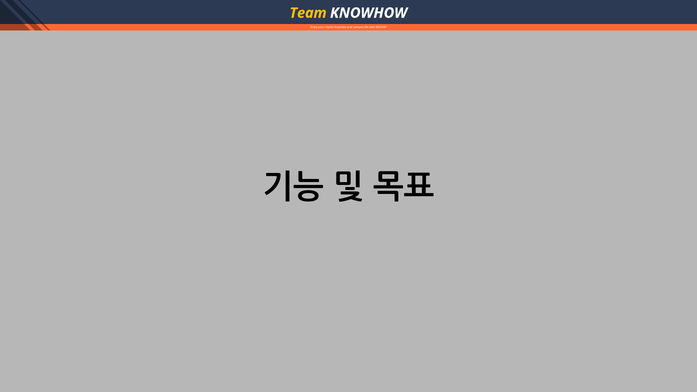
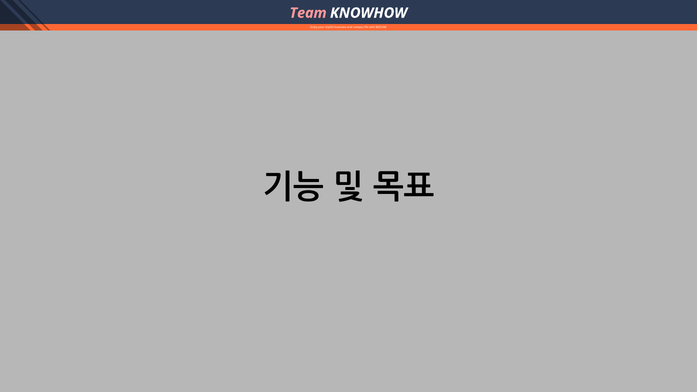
Team colour: yellow -> pink (308, 13)
